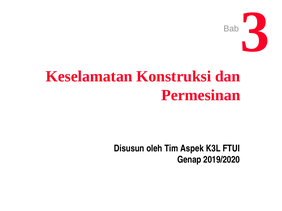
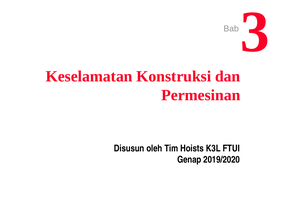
Aspek: Aspek -> Hoists (192, 149)
